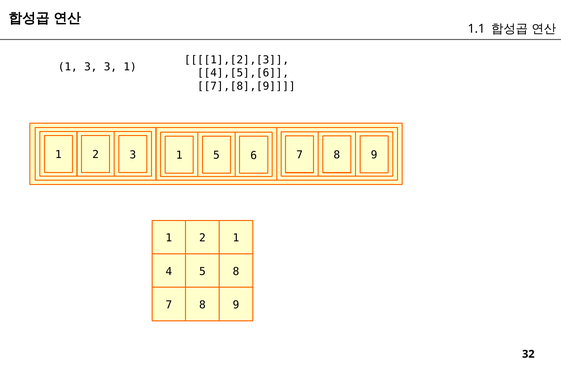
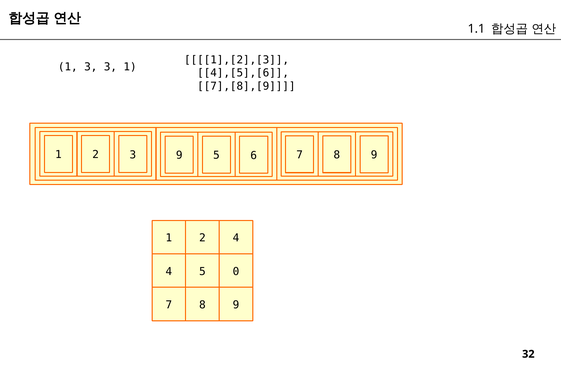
2 3 1: 1 -> 9 (179, 155)
2 1: 1 -> 4 (236, 238)
5 8: 8 -> 0 (236, 271)
